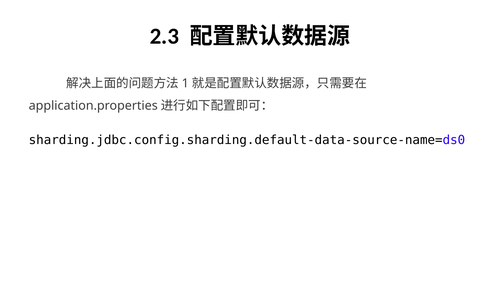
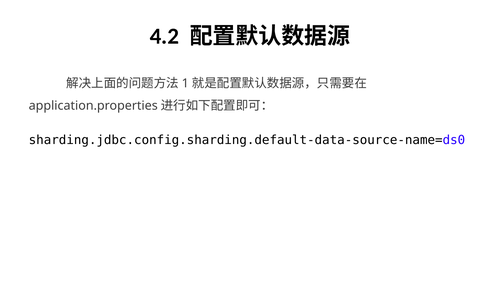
2.3: 2.3 -> 4.2 (164, 36)
